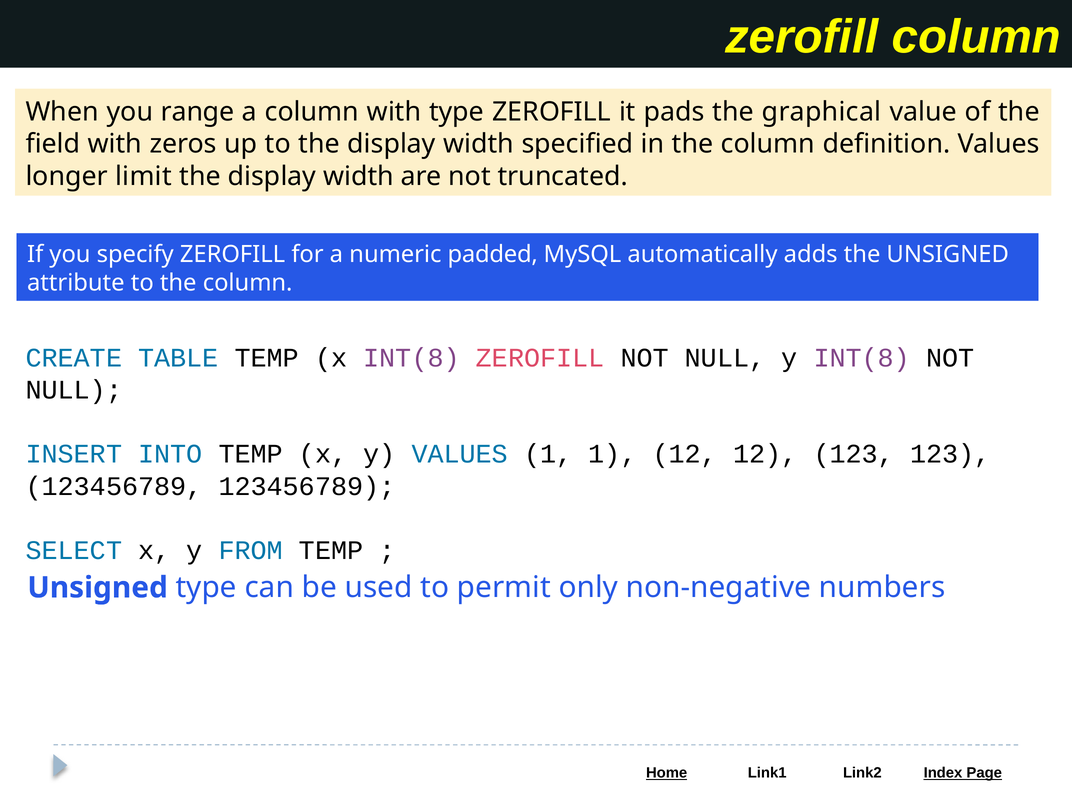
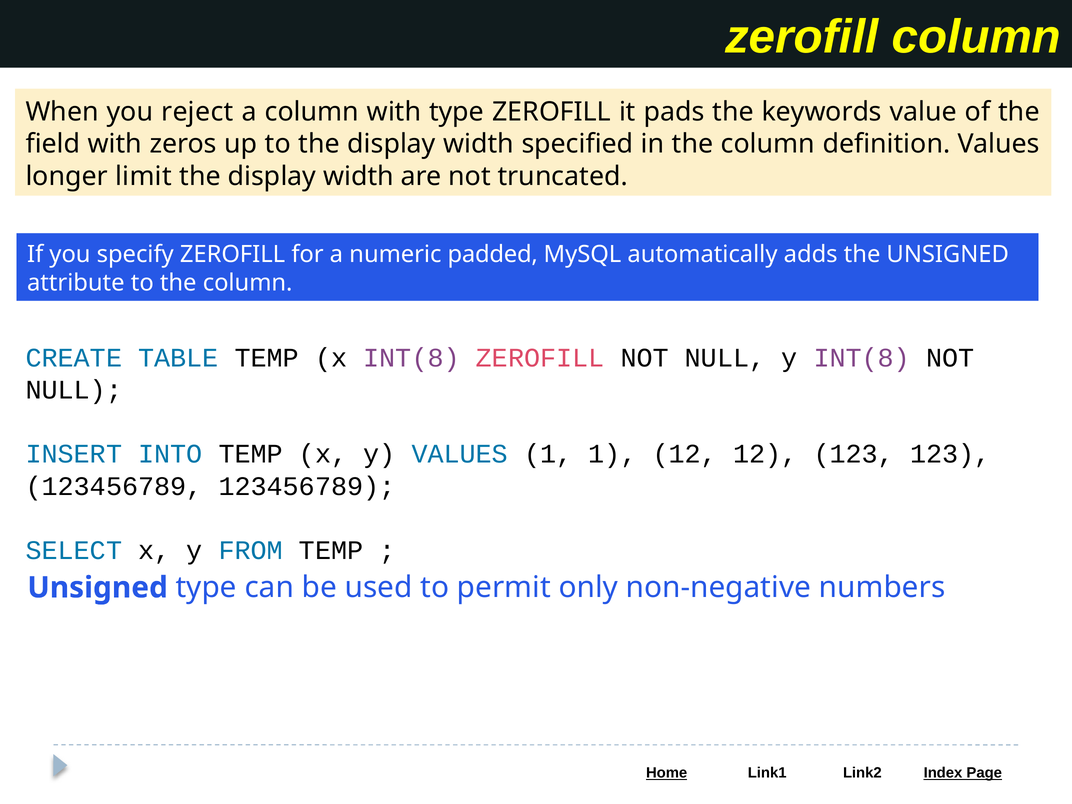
range: range -> reject (197, 112)
graphical: graphical -> keywords (822, 112)
